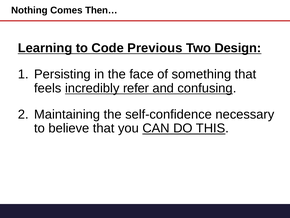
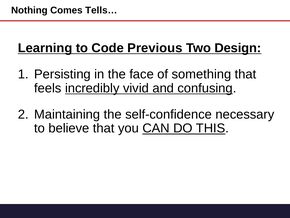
Then…: Then… -> Tells… (101, 10)
refer: refer -> vivid (136, 88)
